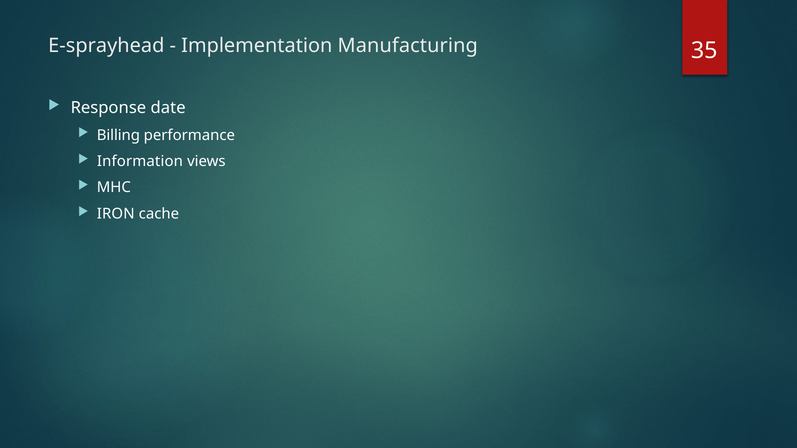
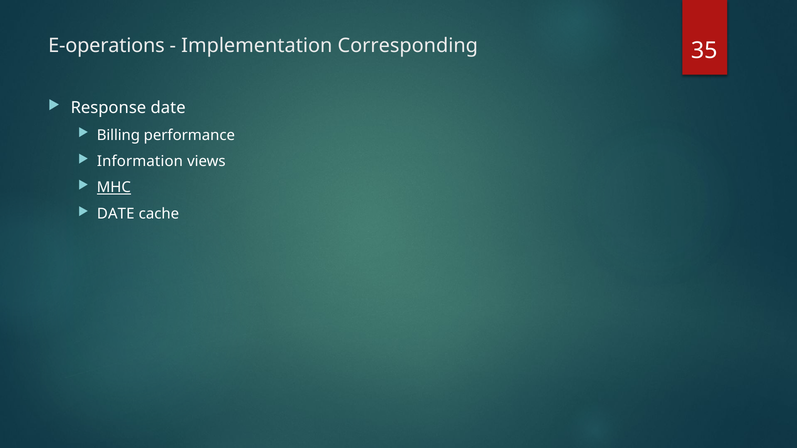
E-sprayhead: E-sprayhead -> E-operations (106, 46)
Manufacturing: Manufacturing -> Corresponding (408, 46)
MHC underline: none -> present (114, 188)
IRON: IRON -> DATE (116, 214)
